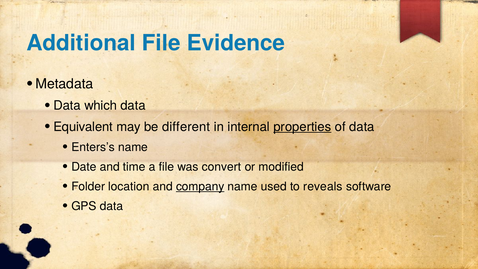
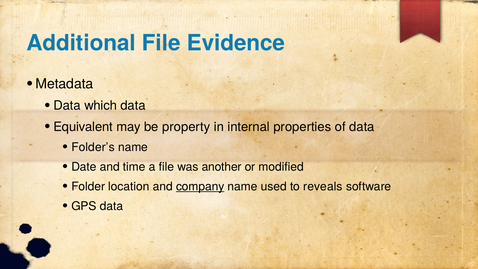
different: different -> property (186, 127)
properties underline: present -> none (302, 127)
Enters’s: Enters’s -> Folder’s (93, 147)
convert: convert -> another (222, 167)
